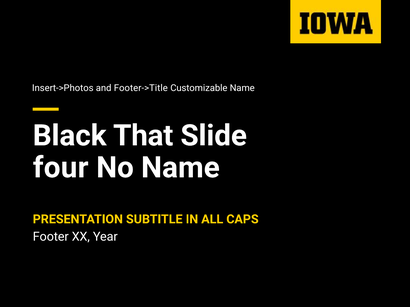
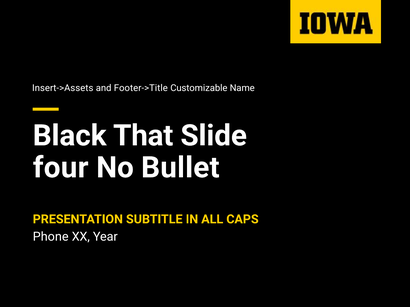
Insert->Photos: Insert->Photos -> Insert->Assets (63, 88)
No Name: Name -> Bullet (180, 168)
Footer: Footer -> Phone (51, 237)
